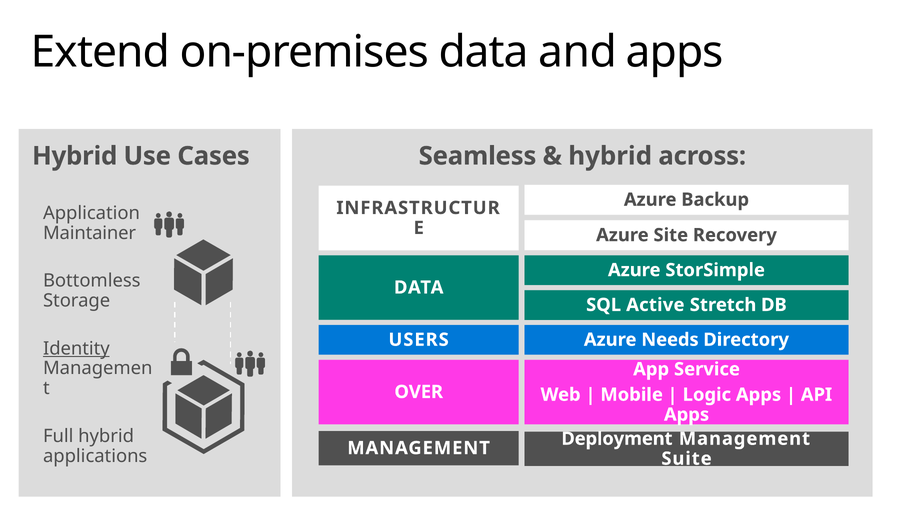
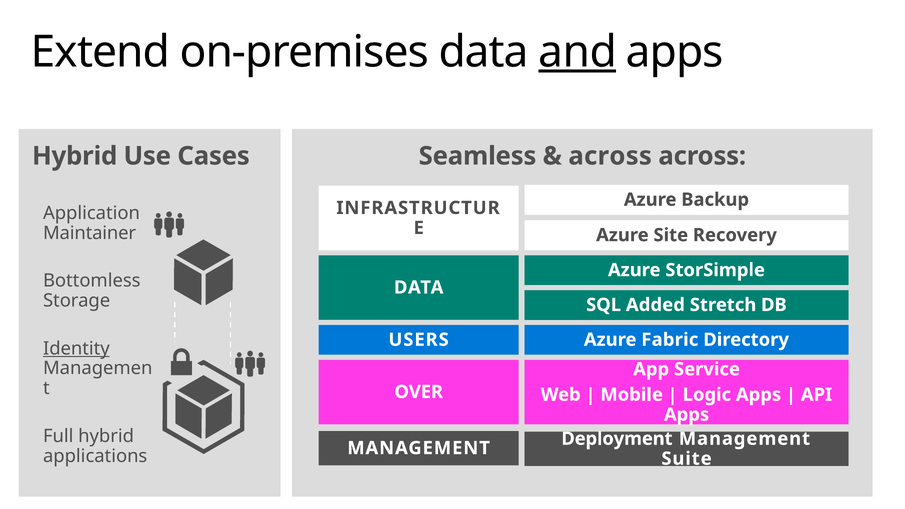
and underline: none -> present (578, 52)
hybrid: hybrid -> across (610, 156)
Active: Active -> Added (655, 305)
Needs: Needs -> Fabric (670, 340)
